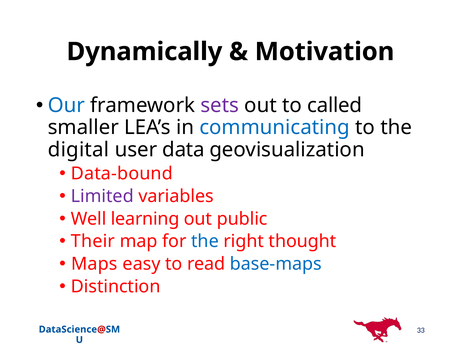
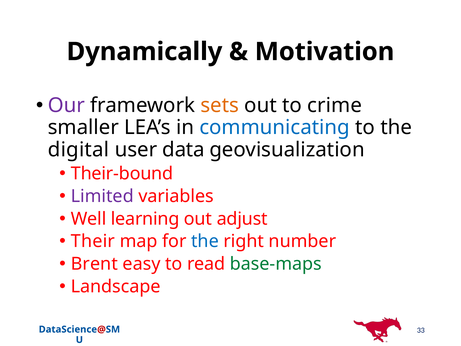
Our colour: blue -> purple (66, 105)
sets colour: purple -> orange (220, 105)
called: called -> crime (335, 105)
Data-bound: Data-bound -> Their-bound (122, 174)
public: public -> adjust (242, 219)
thought: thought -> number (302, 241)
Maps: Maps -> Brent (94, 264)
base-maps colour: blue -> green (276, 264)
Distinction: Distinction -> Landscape (116, 286)
